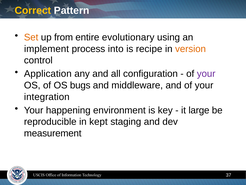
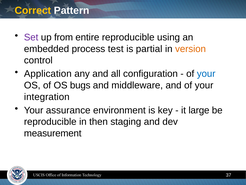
Set colour: orange -> purple (31, 37)
entire evolutionary: evolutionary -> reproducible (128, 37)
implement: implement -> embedded (47, 49)
into: into -> test (116, 49)
recipe: recipe -> partial (149, 49)
your colour: purple -> blue (206, 74)
happening: happening -> assurance (68, 110)
kept: kept -> then (99, 121)
